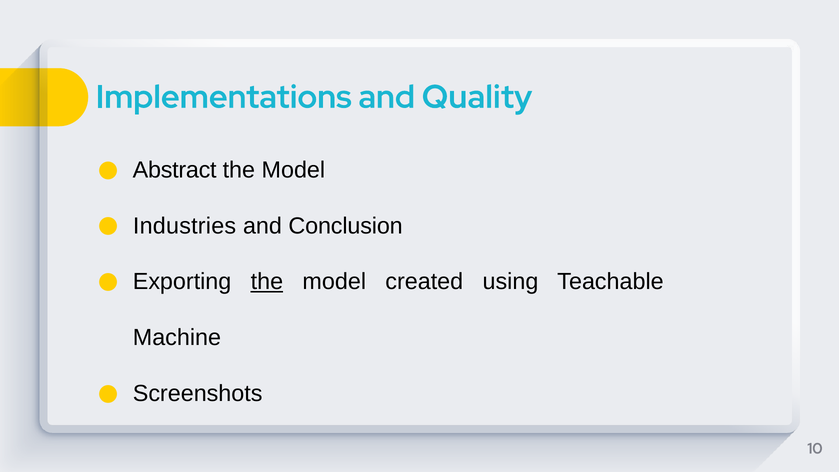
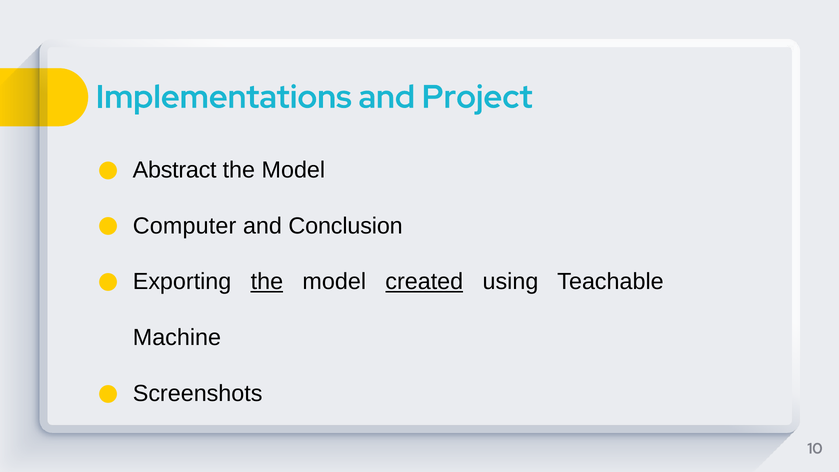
Quality: Quality -> Project (477, 97)
Industries: Industries -> Computer (185, 226)
created underline: none -> present (424, 282)
